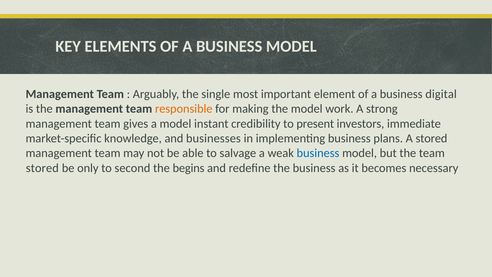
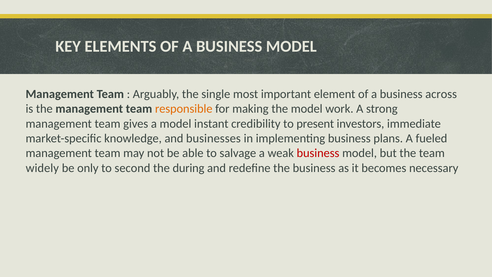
digital: digital -> across (441, 94)
A stored: stored -> fueled (431, 138)
business colour: blue -> red (318, 153)
stored: stored -> widely (42, 168)
begins: begins -> during (188, 168)
